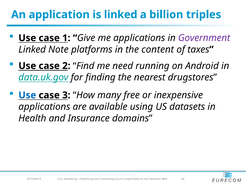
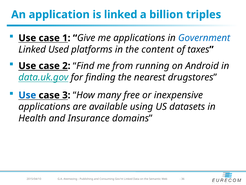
Government colour: purple -> blue (204, 38)
Note: Note -> Used (59, 49)
need: need -> from (123, 66)
